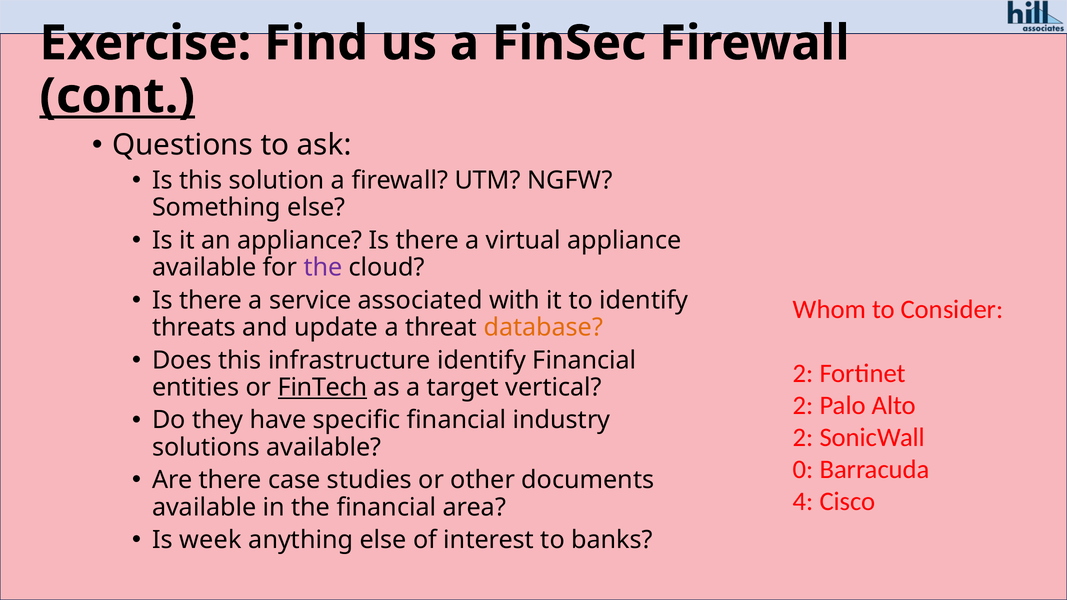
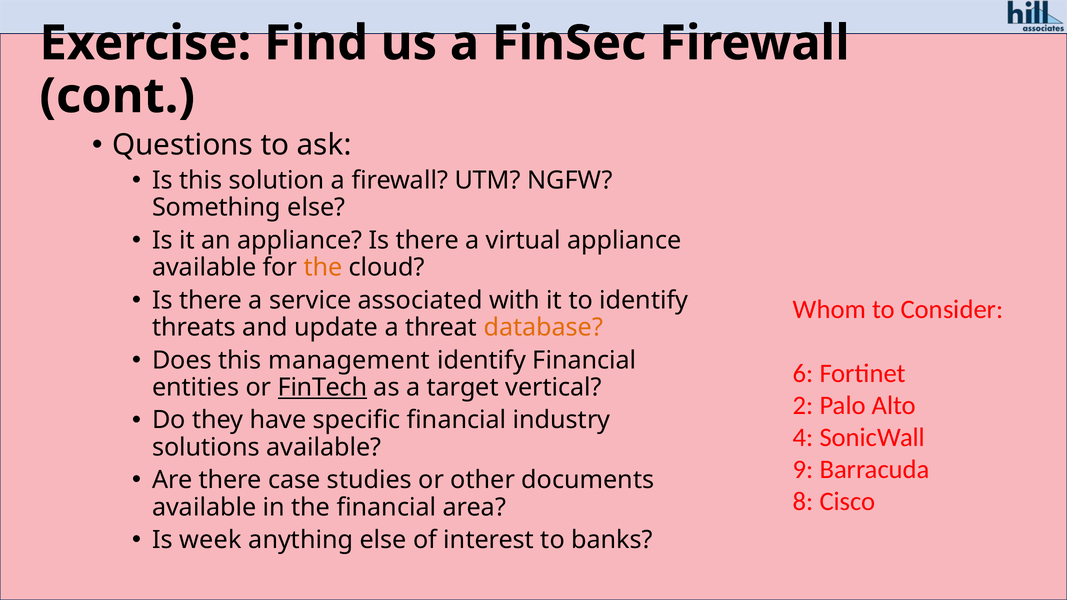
cont underline: present -> none (117, 96)
the colour: purple -> orange (323, 268)
infrastructure: infrastructure -> management (349, 360)
2: 2 -> 6 (803, 374)
2: 2 -> 4 (803, 438)
0: 0 -> 9 (803, 470)
4: 4 -> 8 (803, 502)
